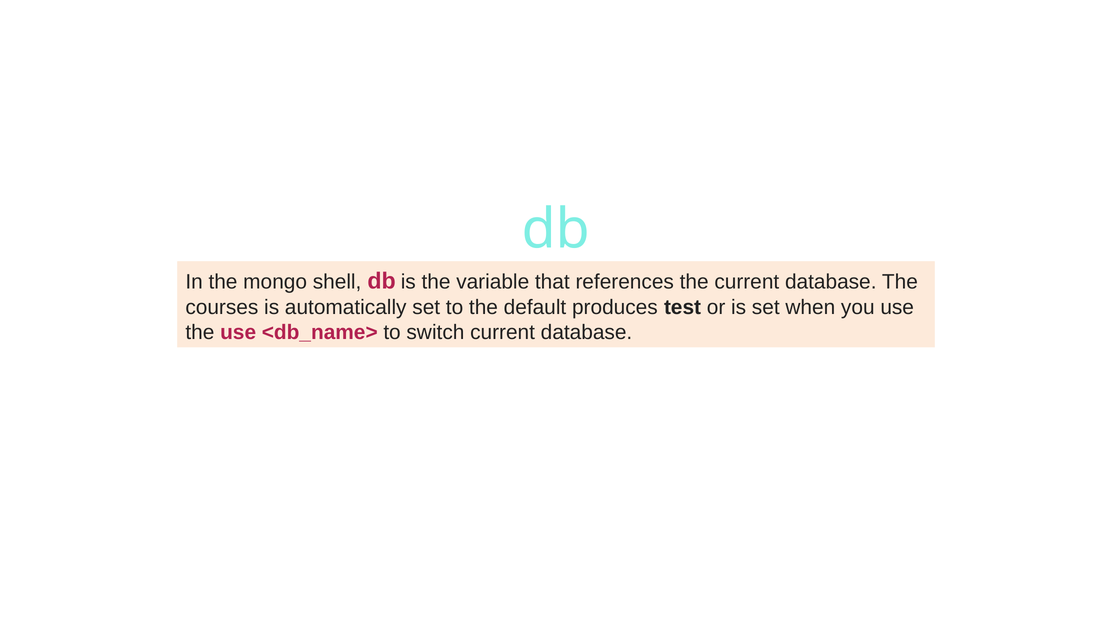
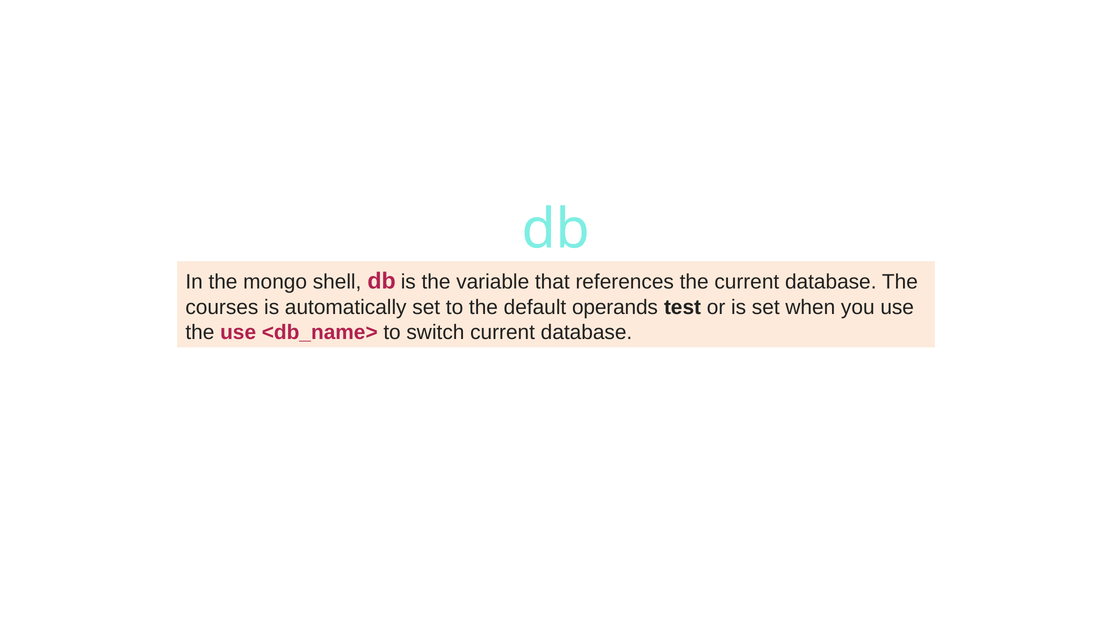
produces: produces -> operands (615, 307)
